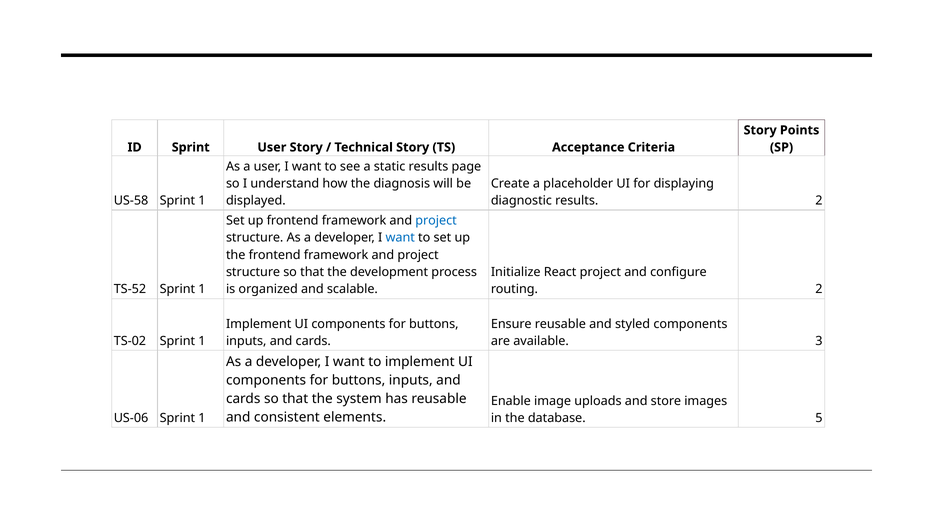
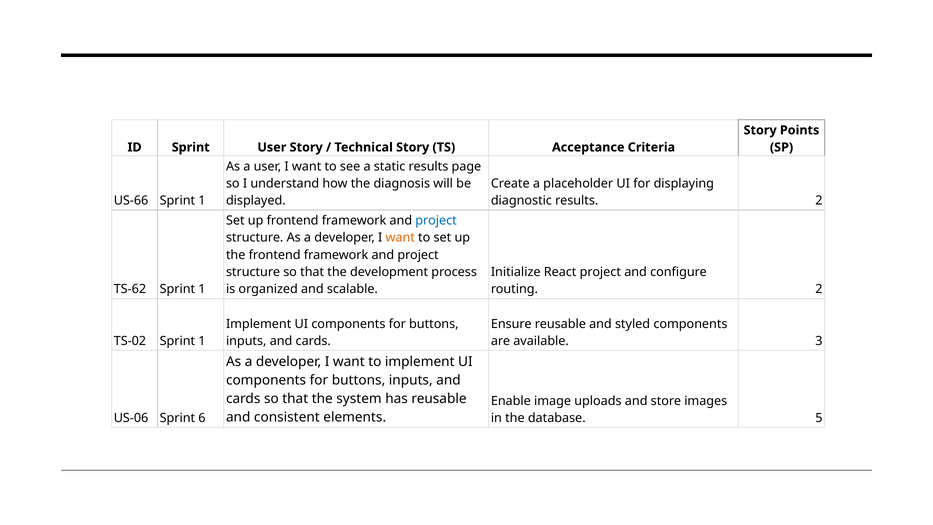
US-58: US-58 -> US-66 (131, 201)
want colour: blue -> orange (400, 238)
TS-52: TS-52 -> TS-62 (130, 289)
US-06 Sprint 1: 1 -> 6 (202, 418)
